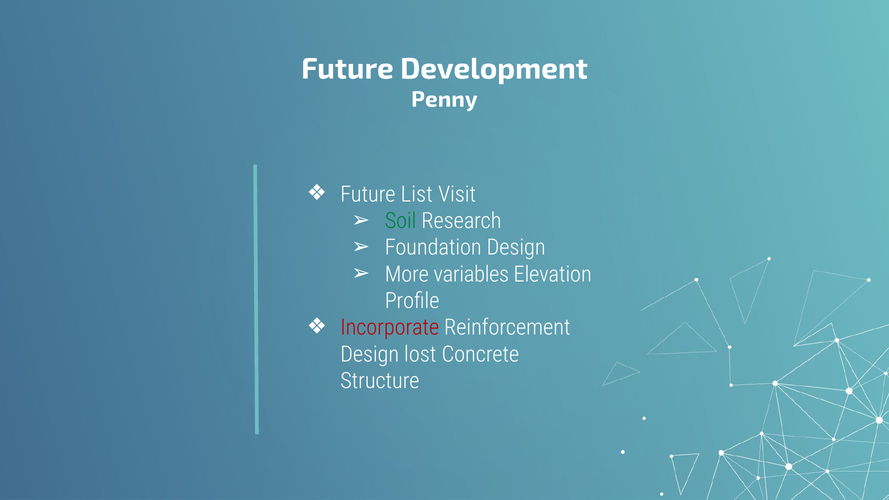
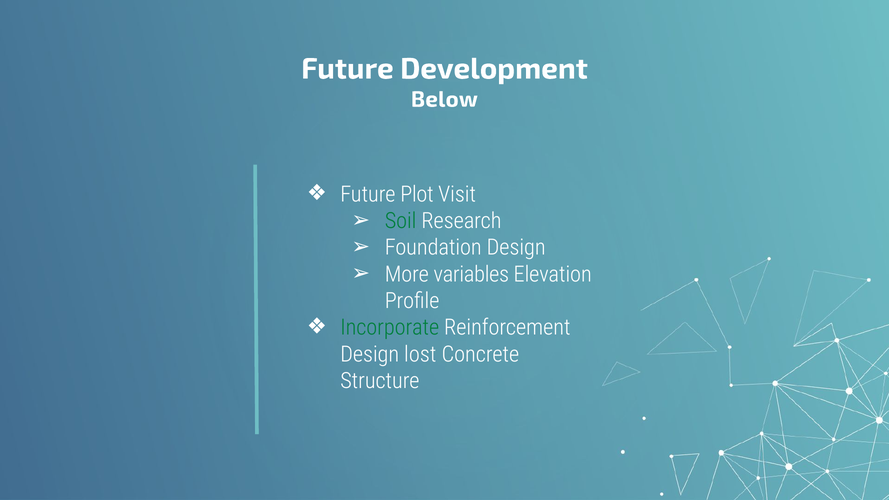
Penny: Penny -> Below (444, 99)
List: List -> Plot (417, 194)
Incorporate colour: red -> green (390, 328)
